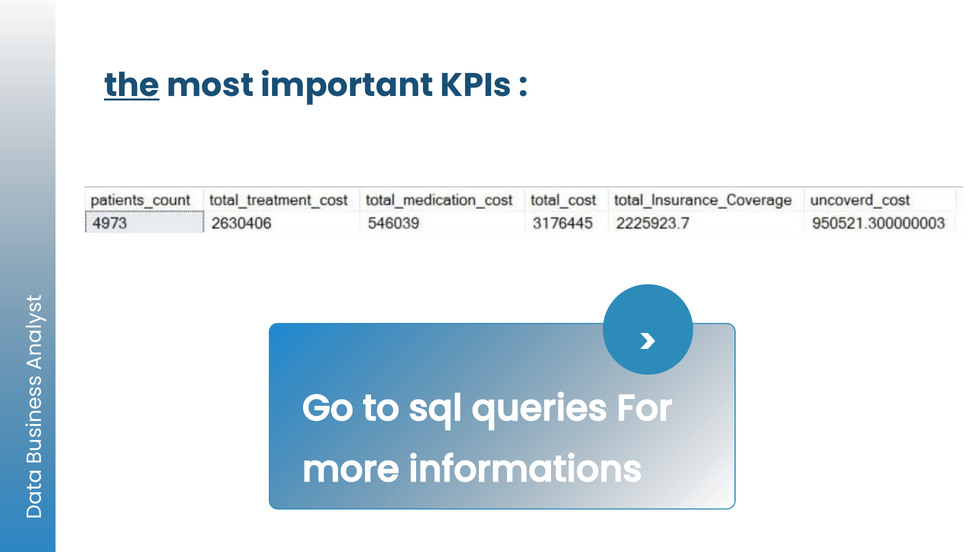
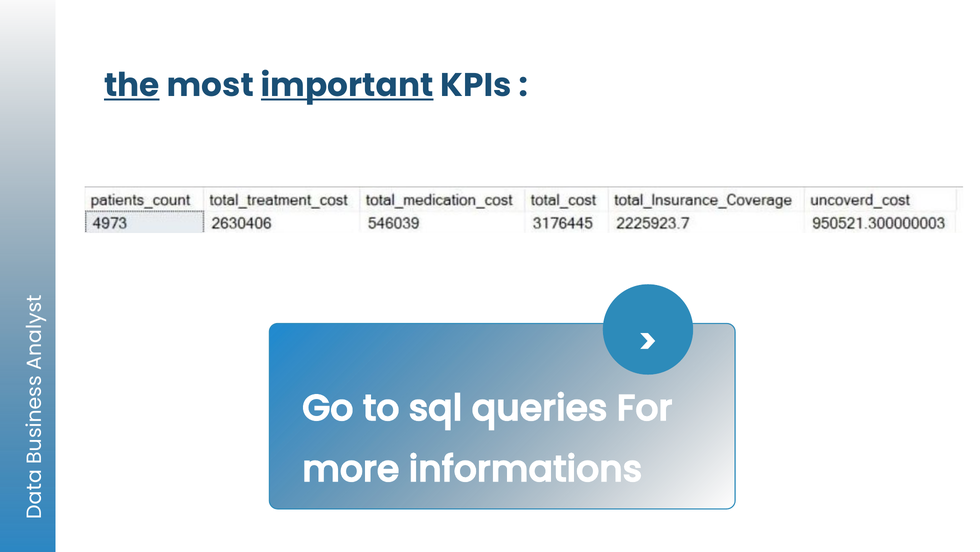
important underline: none -> present (347, 85)
